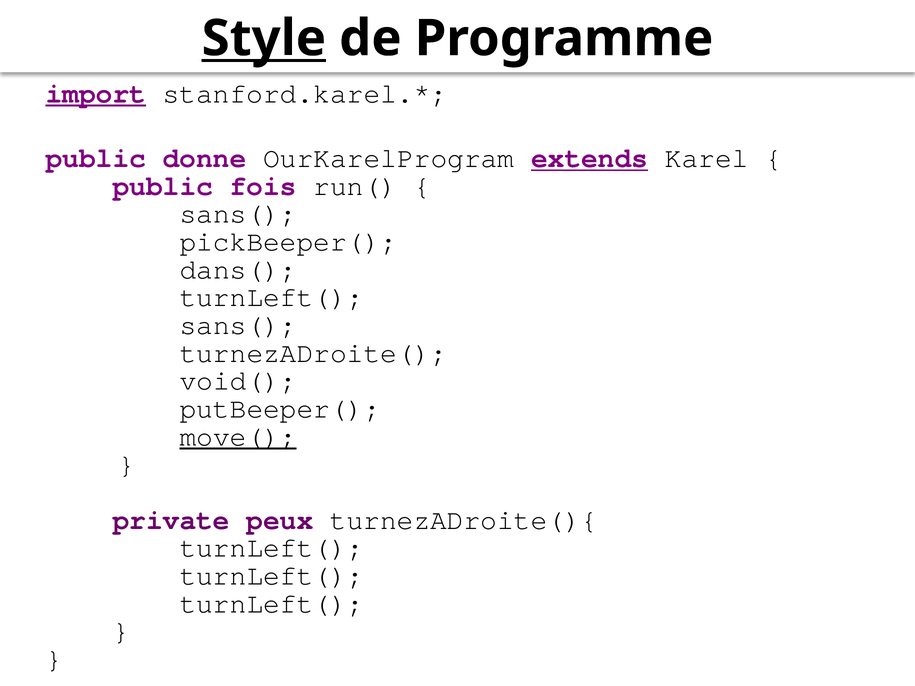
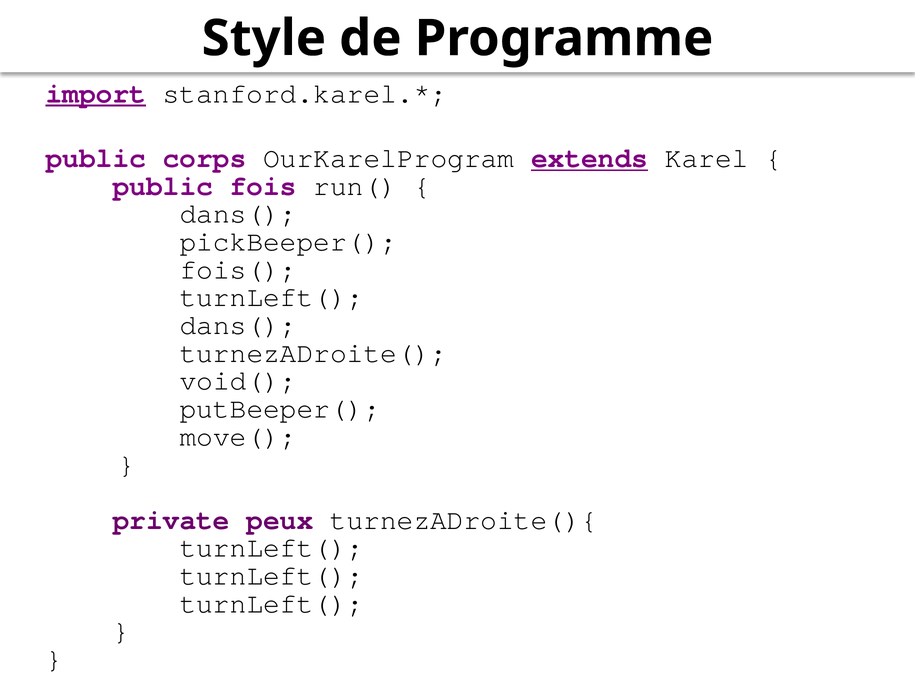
Style underline: present -> none (264, 38)
donne: donne -> corps (205, 158)
sans(: sans( -> dans( (238, 214)
dans(: dans( -> fois( (238, 270)
sans(: sans( -> dans( (238, 325)
move( underline: present -> none (238, 437)
